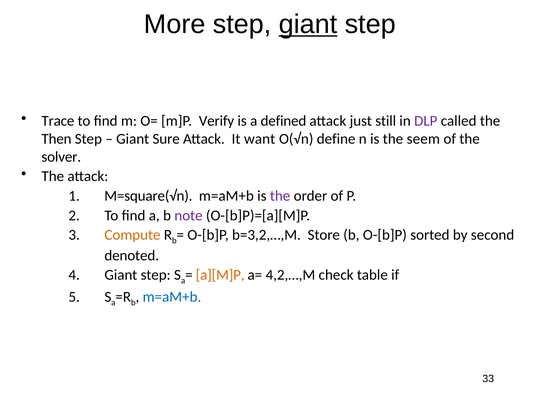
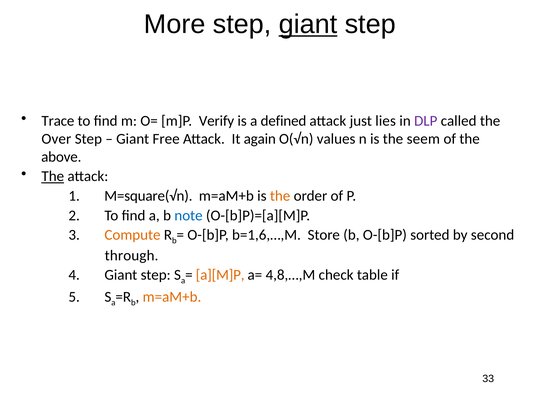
still: still -> lies (386, 121)
Then: Then -> Over (56, 139)
Sure: Sure -> Free (166, 139)
want: want -> again (260, 139)
define: define -> values (336, 139)
solver: solver -> above (61, 157)
The underline: none -> present (53, 176)
the colour: purple -> orange (280, 196)
note colour: purple -> blue (188, 215)
b=3,2,…,M: b=3,2,…,M -> b=1,6,…,M (266, 235)
denoted: denoted -> through (132, 255)
4,2,…,M: 4,2,…,M -> 4,8,…,M (290, 275)
m=aM+b colour: blue -> orange (172, 297)
